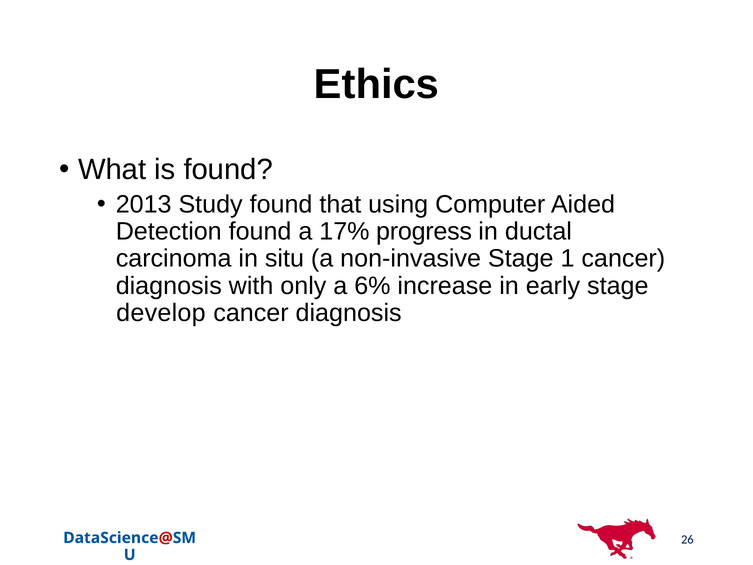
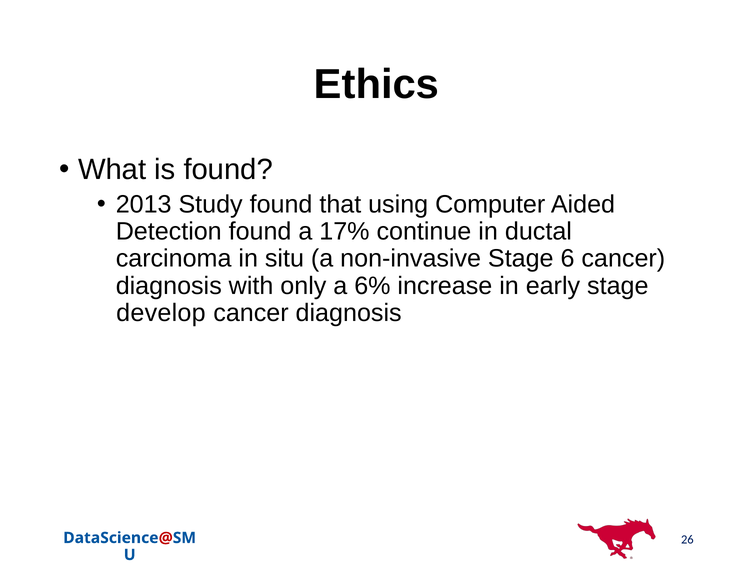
progress: progress -> continue (424, 231)
1: 1 -> 6 (568, 258)
